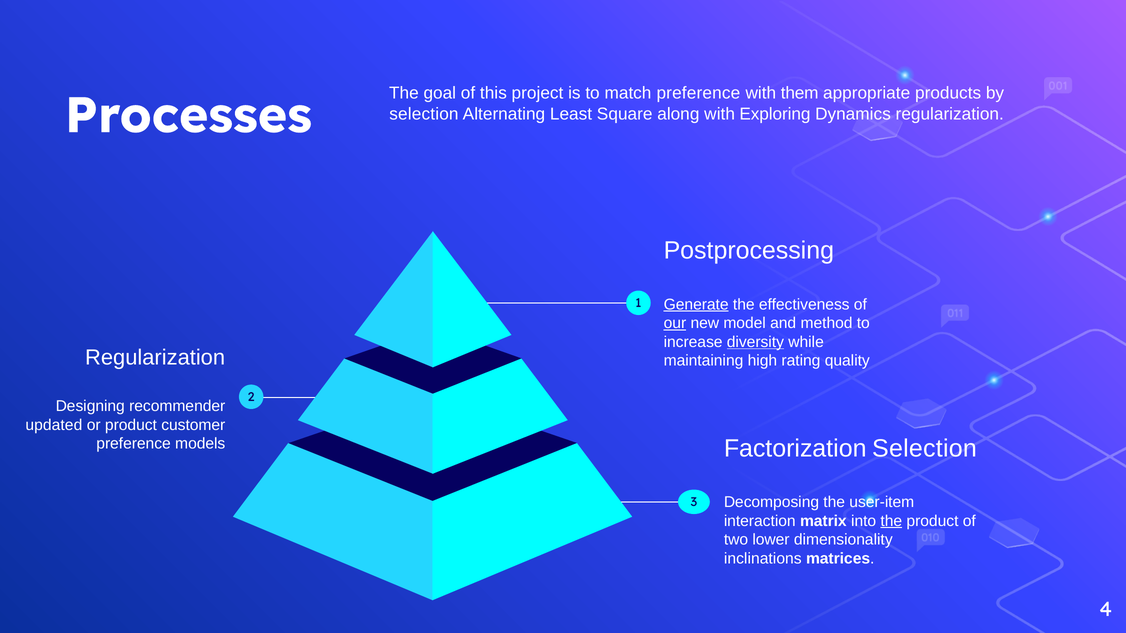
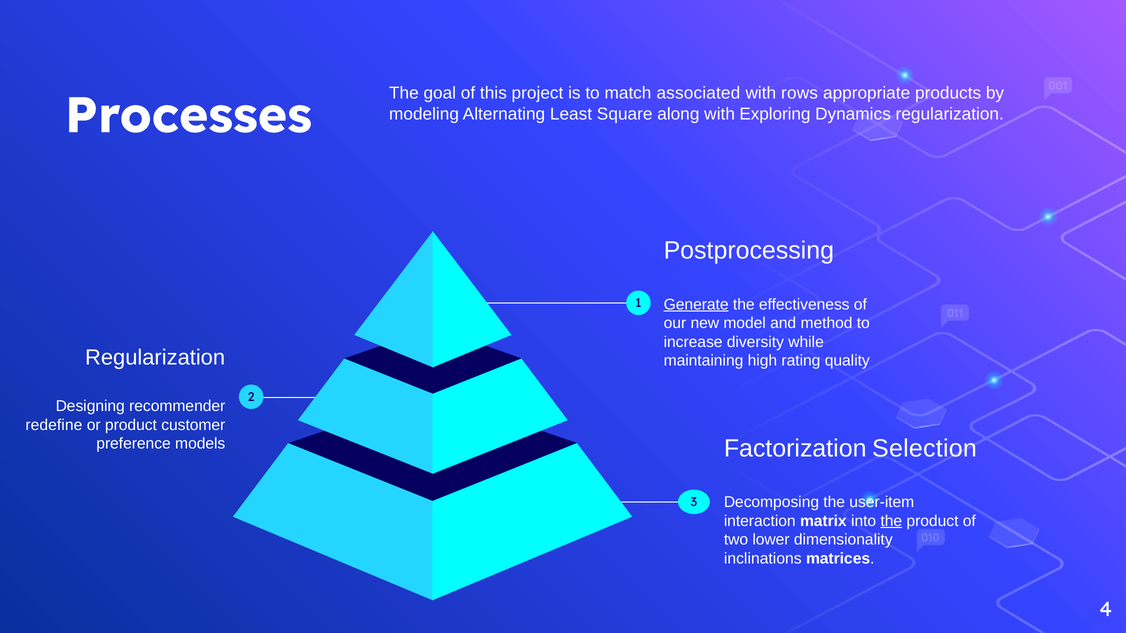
match preference: preference -> associated (698, 93)
them: them -> rows (800, 93)
selection: selection -> modeling (424, 114)
our underline: present -> none (675, 323)
diversity underline: present -> none (755, 342)
updated: updated -> redefine (54, 425)
